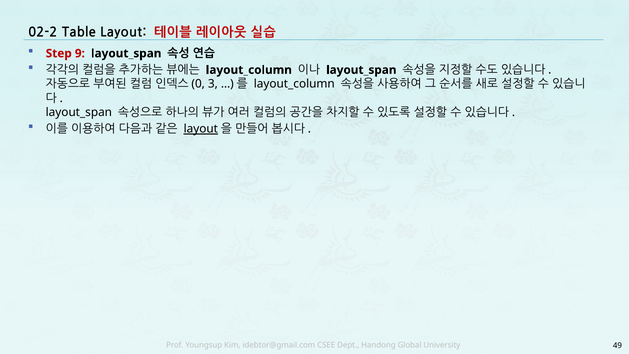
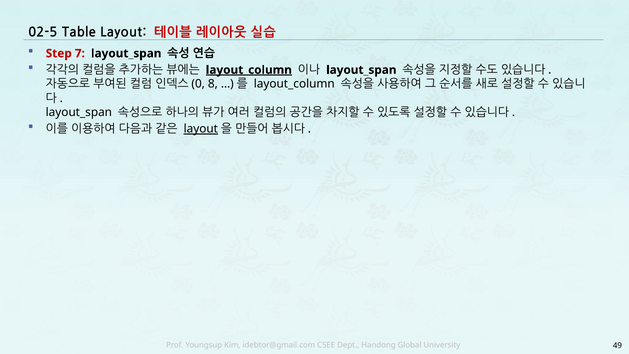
02-2: 02-2 -> 02-5 (43, 32)
9: 9 -> 7 (80, 53)
layout_column underline: none -> present (249, 70)
3: 3 -> 8 (213, 84)
